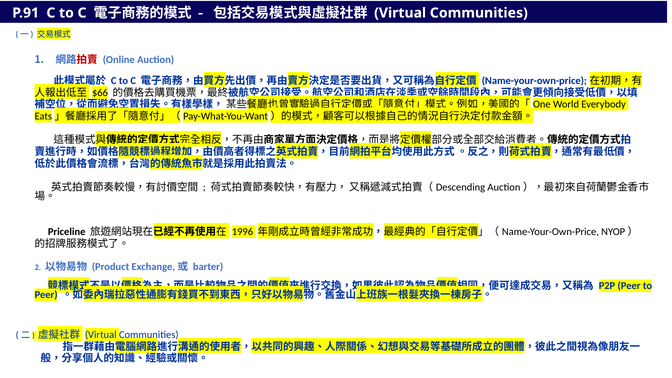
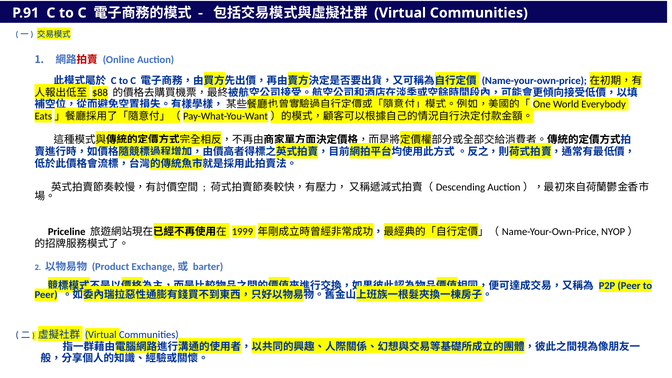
$66: $66 -> $88 (100, 93)
1996: 1996 -> 1999 (242, 232)
